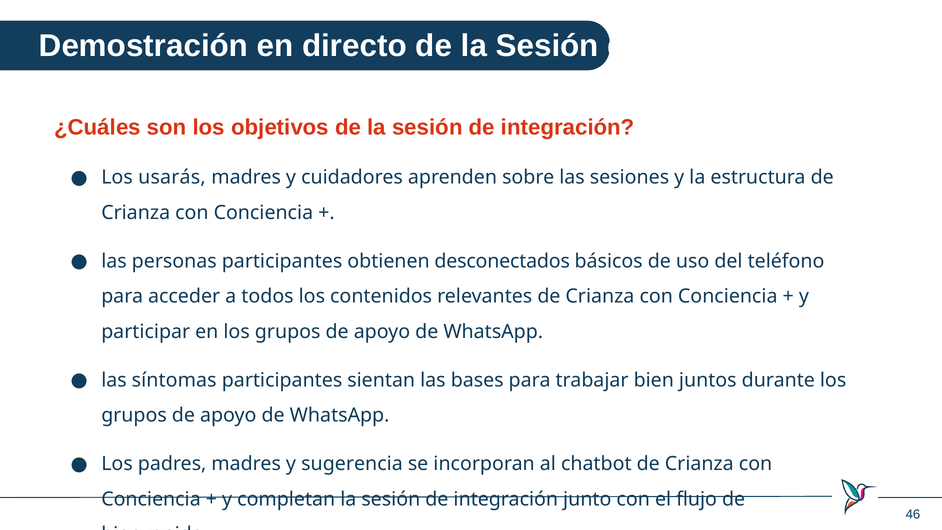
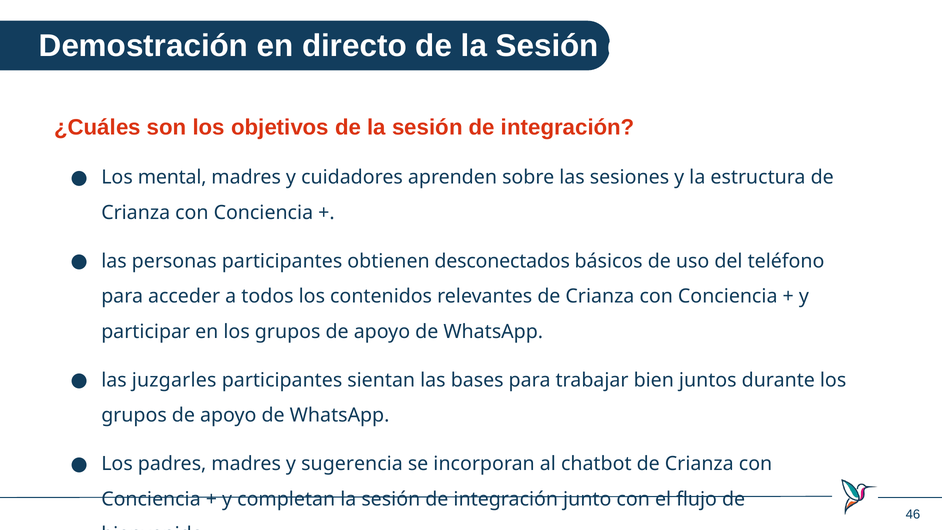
usarás: usarás -> mental (172, 177)
síntomas: síntomas -> juzgarles (174, 380)
